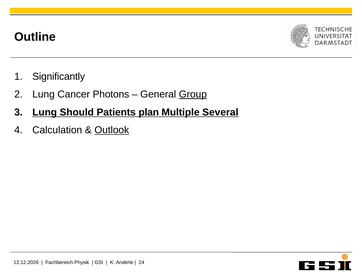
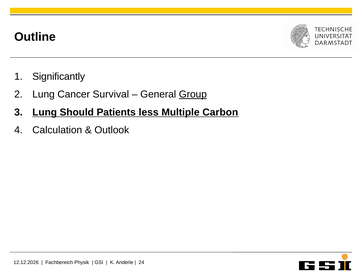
Photons: Photons -> Survival (111, 94)
plan: plan -> less (149, 112)
Several: Several -> Carbon (220, 112)
Outlook underline: present -> none (112, 130)
